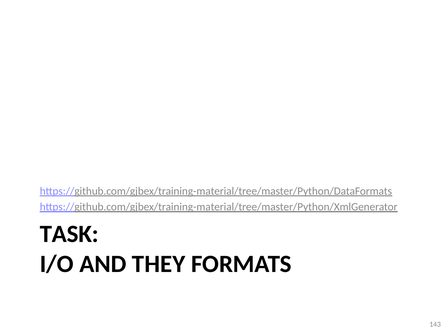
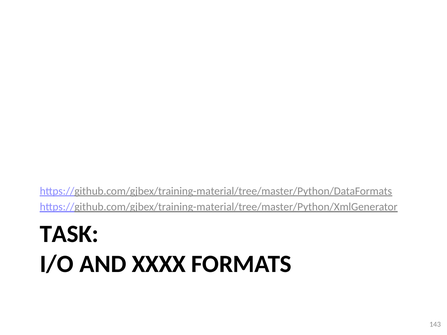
THEY: THEY -> XXXX (159, 264)
